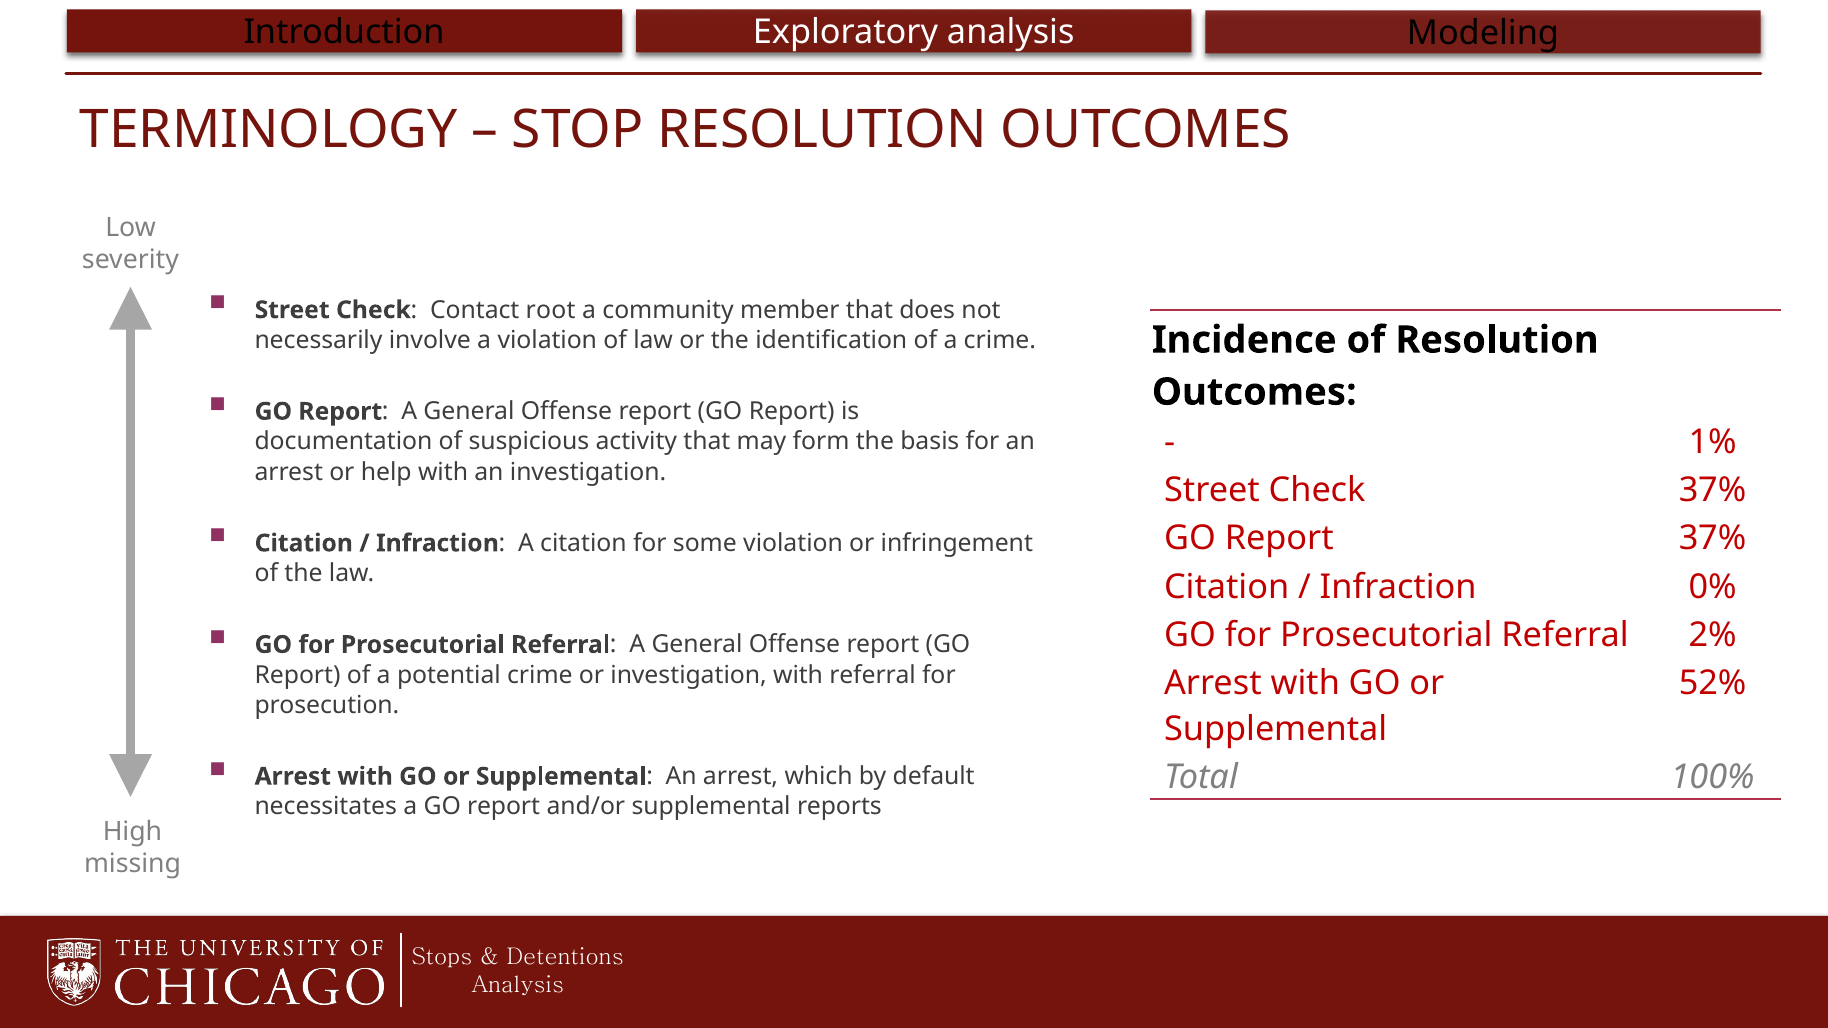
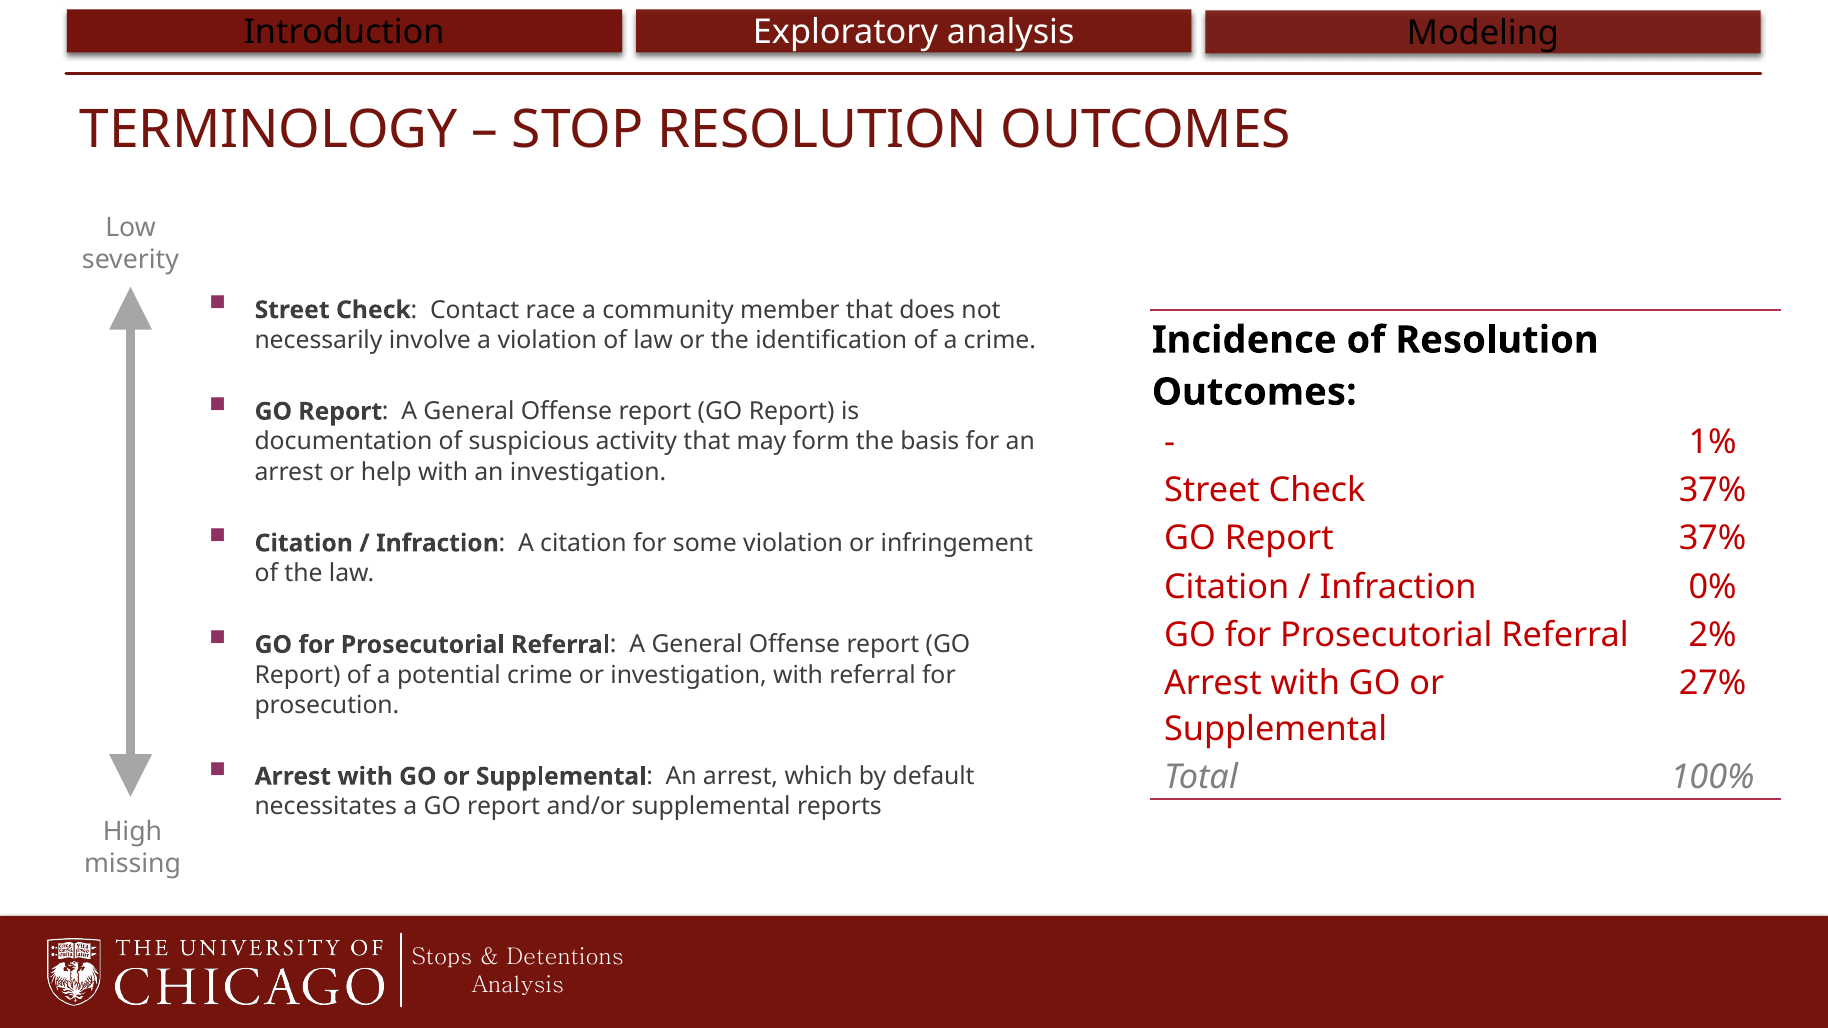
root: root -> race (551, 310)
52%: 52% -> 27% (1713, 683)
